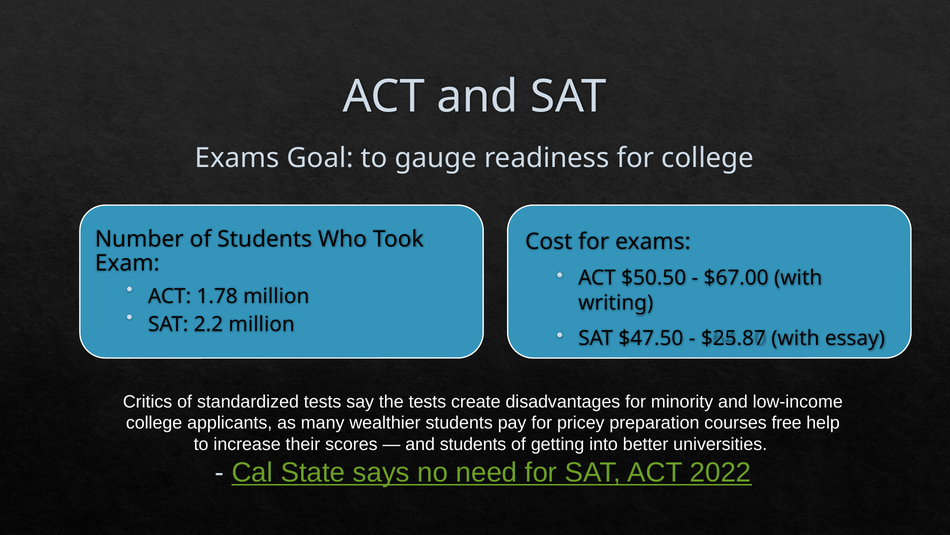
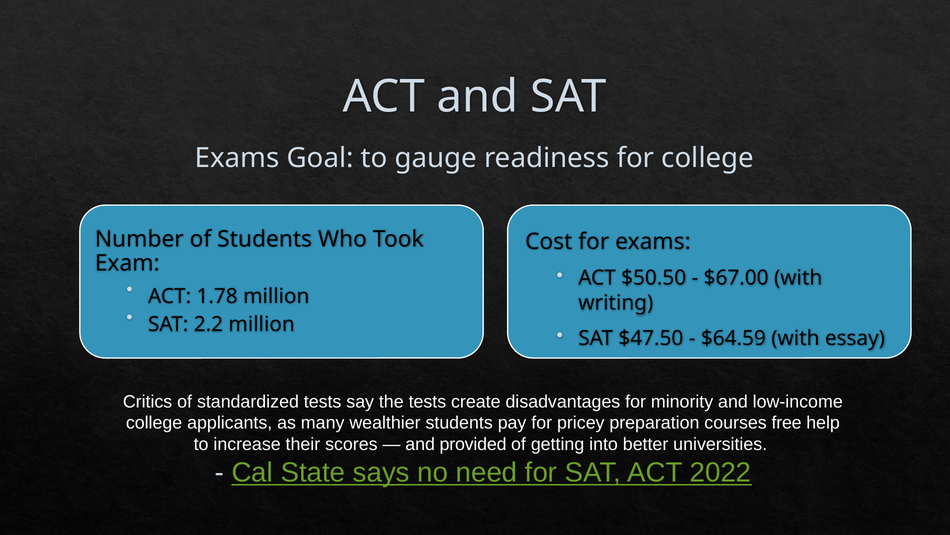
$25.87: $25.87 -> $64.59 (733, 338)
and students: students -> provided (473, 444)
